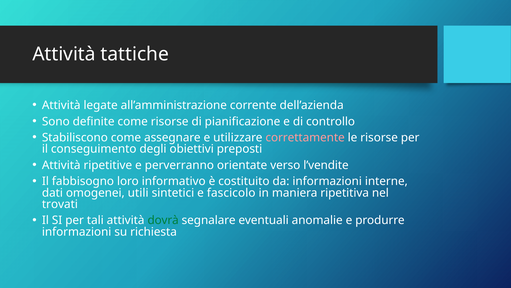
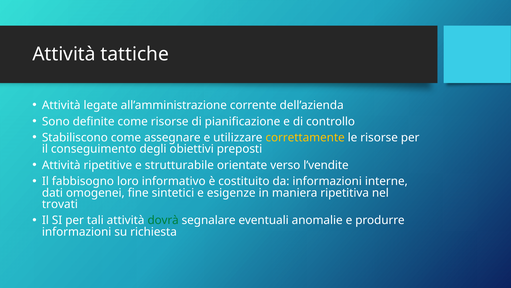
correttamente colour: pink -> yellow (305, 137)
perverranno: perverranno -> strutturabile (179, 165)
utili: utili -> fine (138, 192)
fascicolo: fascicolo -> esigenze (231, 192)
